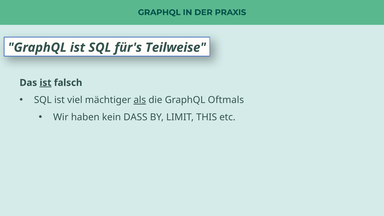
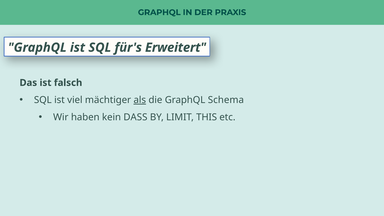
Teilweise: Teilweise -> Erweitert (176, 48)
ist underline: present -> none (46, 83)
Oftmals: Oftmals -> Schema (226, 100)
